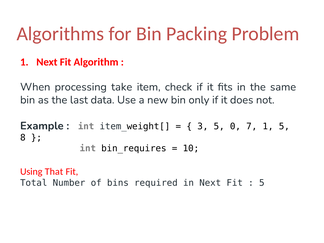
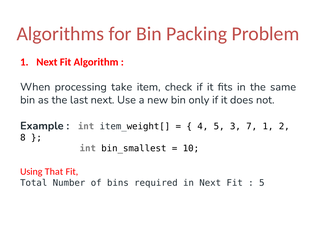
last data: data -> next (102, 100)
3: 3 -> 4 (203, 126)
0: 0 -> 3 (235, 126)
1 5: 5 -> 2 (284, 126)
bin_requires: bin_requires -> bin_smallest (134, 148)
